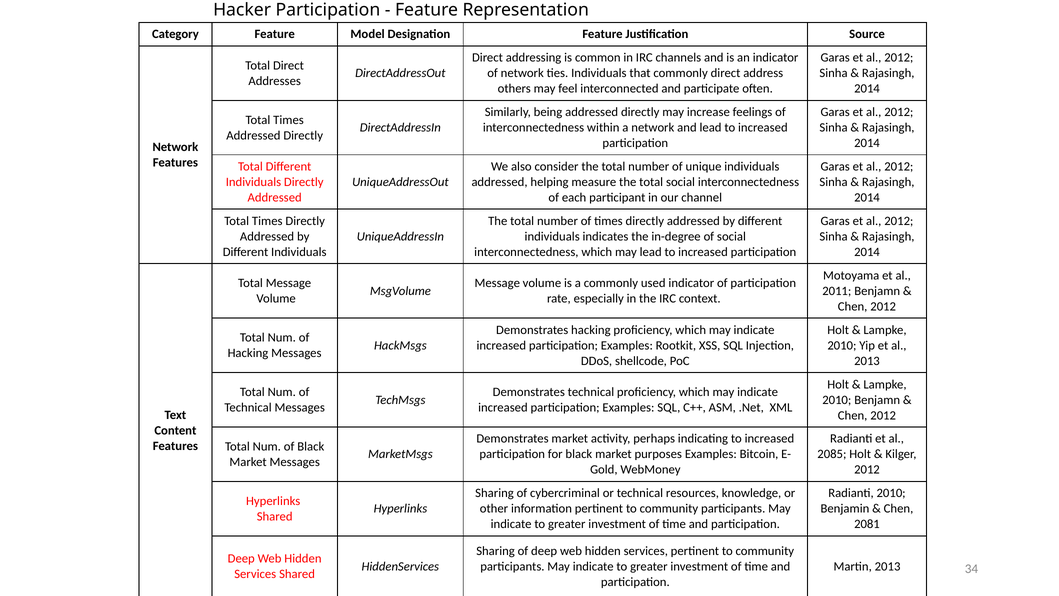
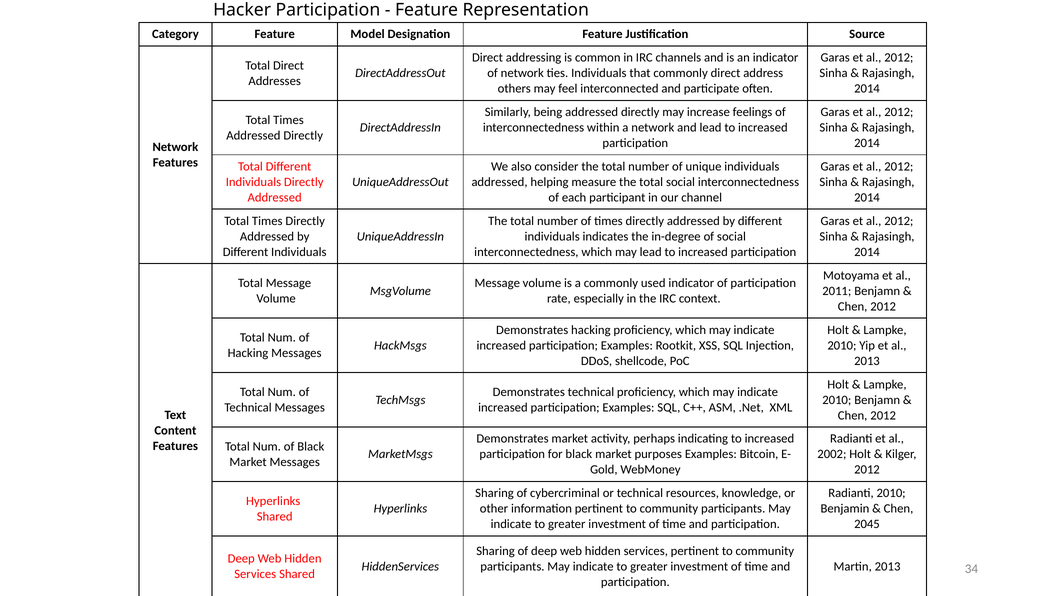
2085: 2085 -> 2002 (832, 454)
2081: 2081 -> 2045 (867, 524)
